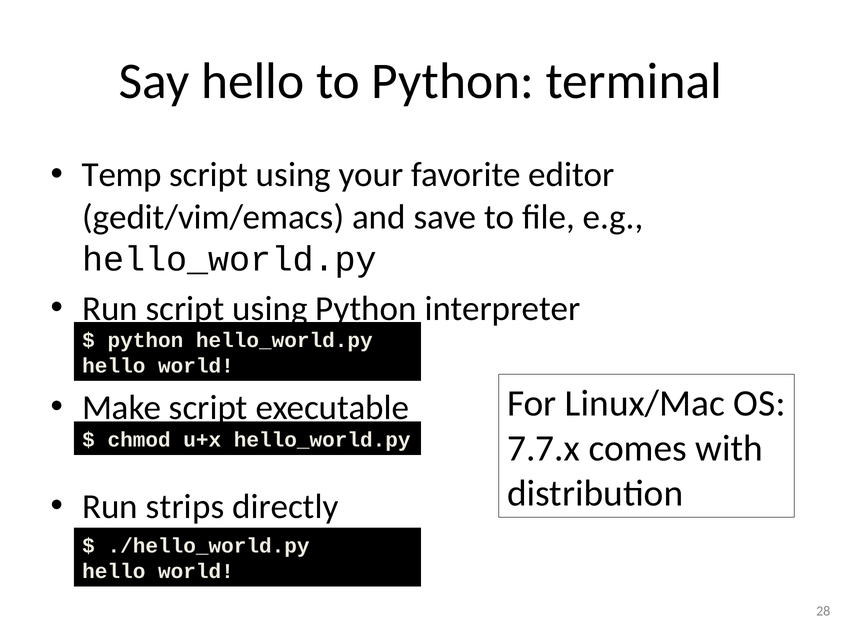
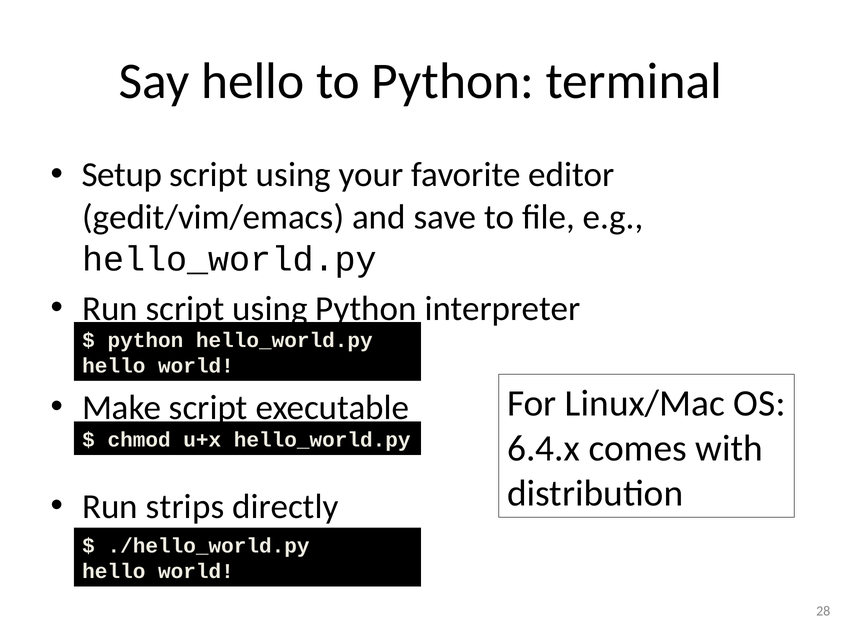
Temp: Temp -> Setup (122, 175)
7.7.x: 7.7.x -> 6.4.x (544, 449)
